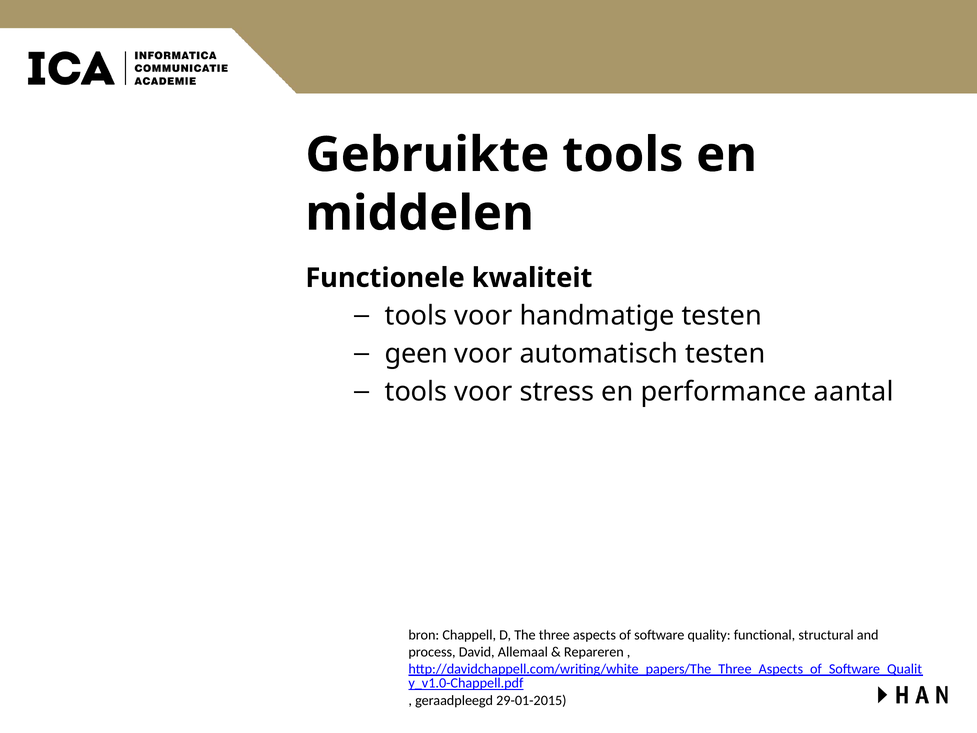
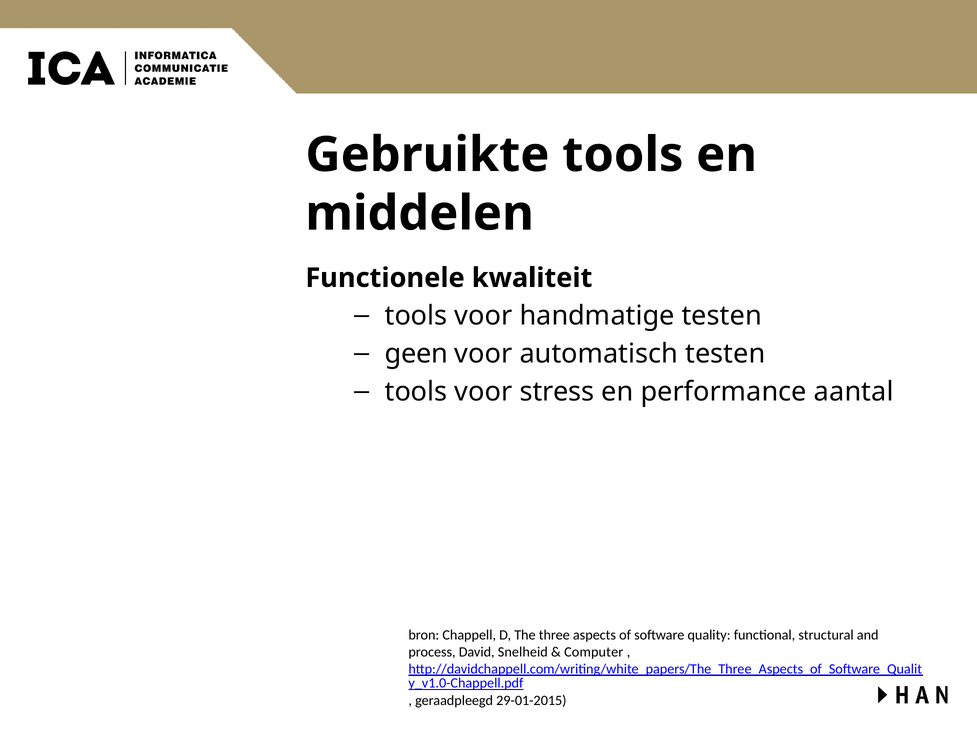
Allemaal: Allemaal -> Snelheid (523, 652)
Repareren: Repareren -> Computer (594, 652)
